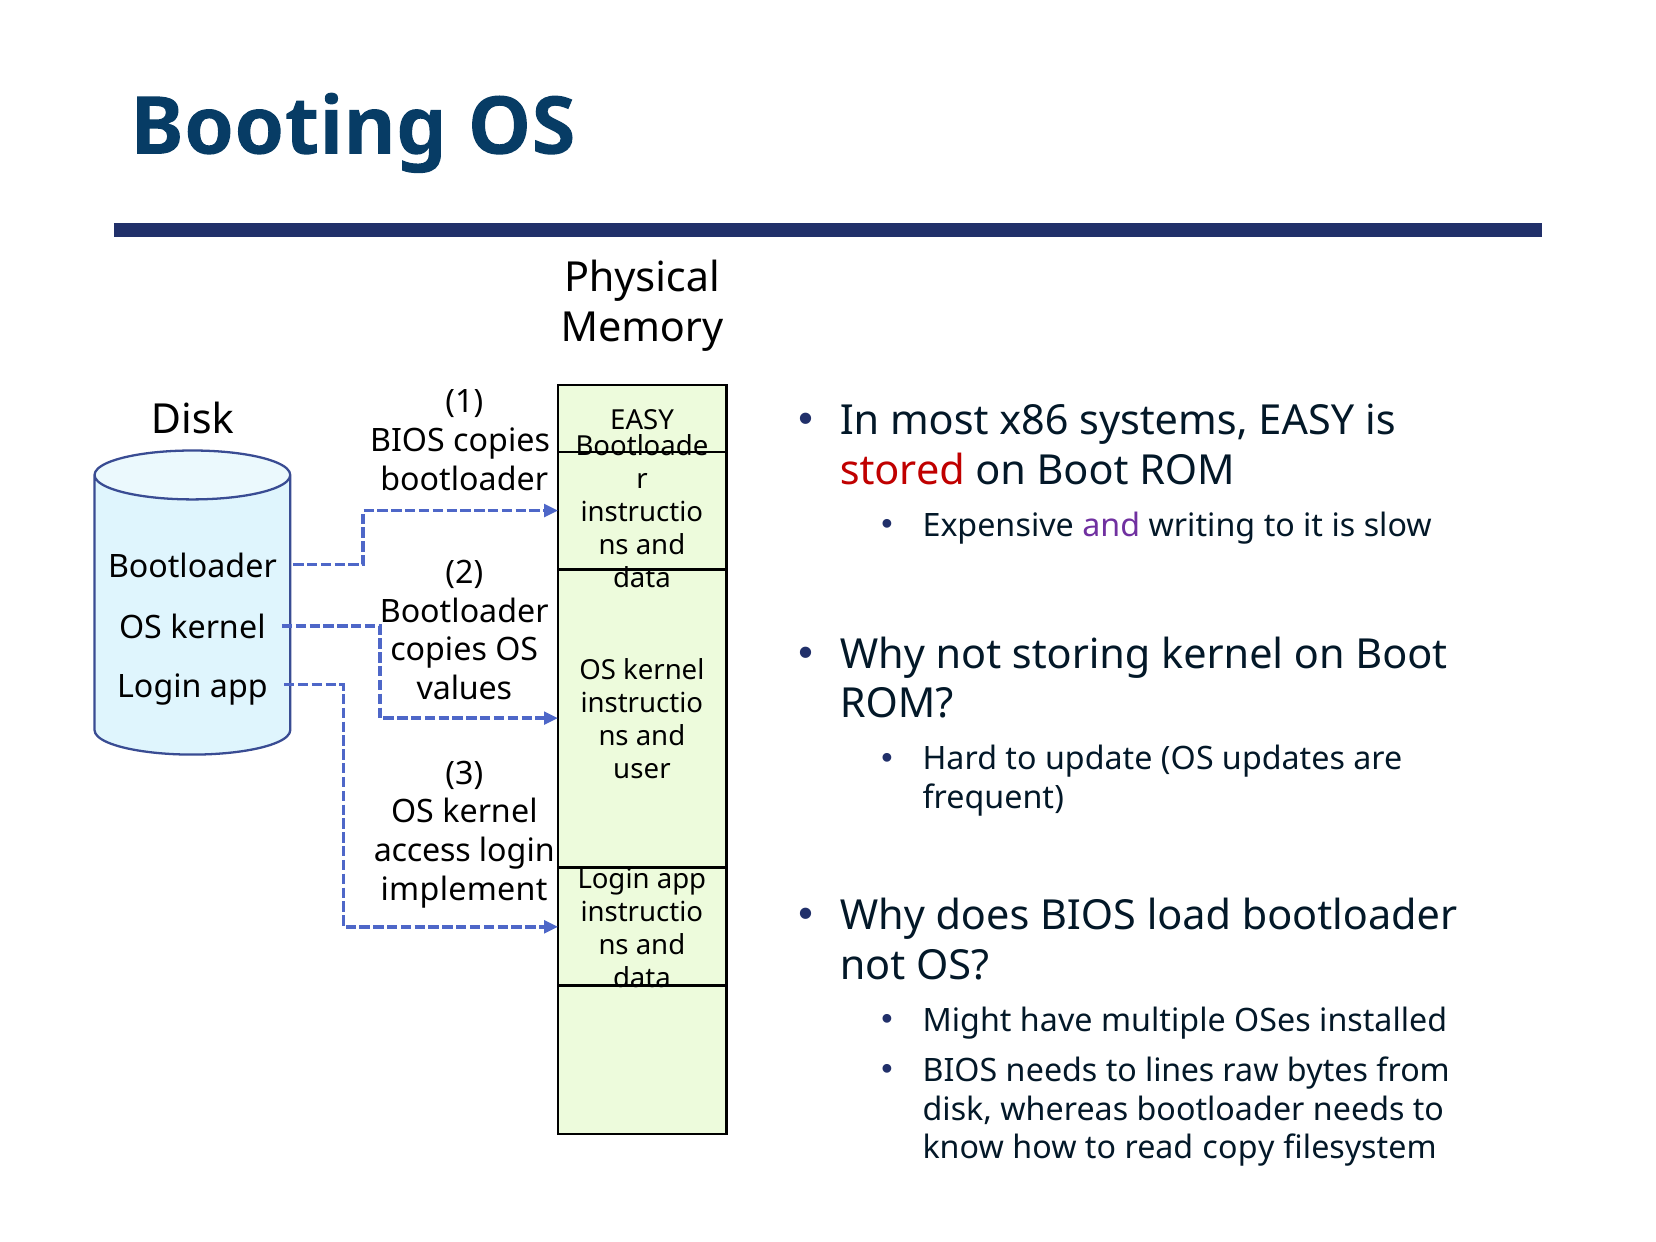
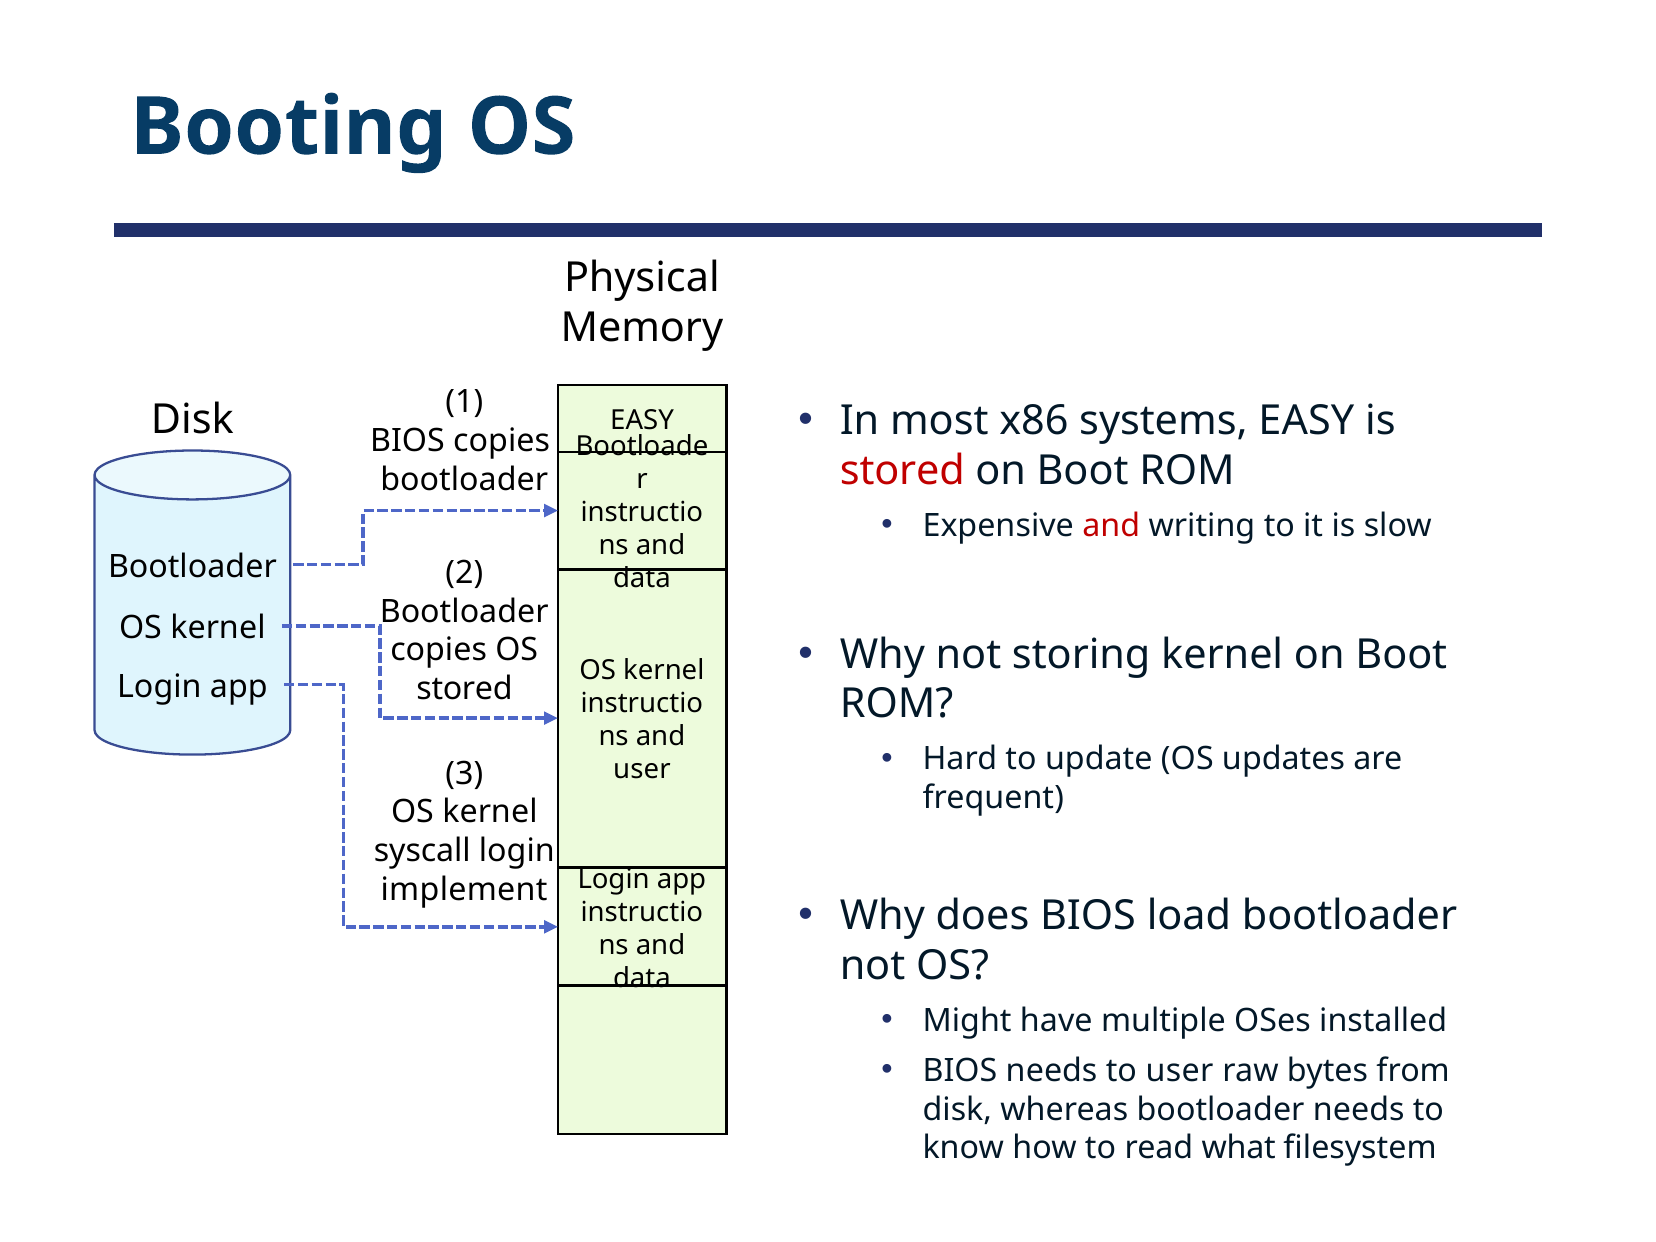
and colour: purple -> red (1111, 526)
values: values -> stored (465, 689)
access: access -> syscall (422, 851)
to lines: lines -> user (1179, 1071)
copy: copy -> what (1239, 1148)
